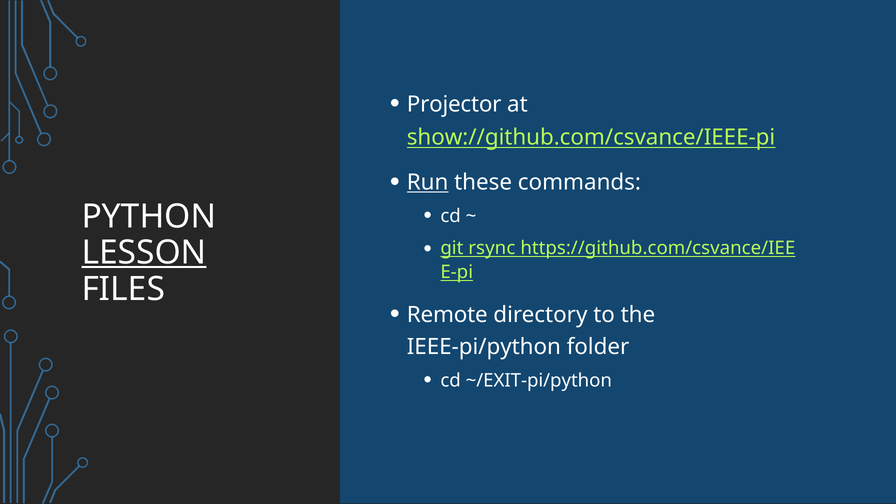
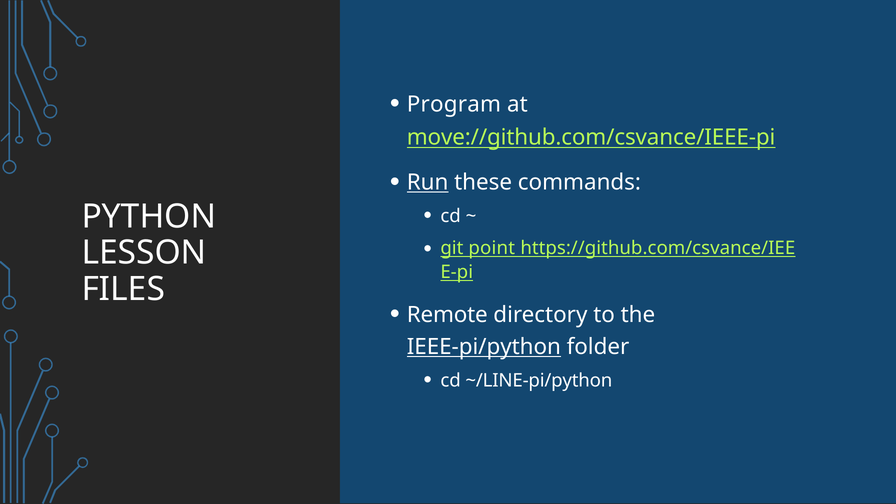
Projector: Projector -> Program (454, 104)
show://github.com/csvance/IEEE-pi: show://github.com/csvance/IEEE-pi -> move://github.com/csvance/IEEE-pi (591, 137)
rsync: rsync -> point (492, 248)
LESSON underline: present -> none (144, 253)
IEEE-pi/python underline: none -> present (484, 347)
~/EXIT-pi/python: ~/EXIT-pi/python -> ~/LINE-pi/python (539, 380)
